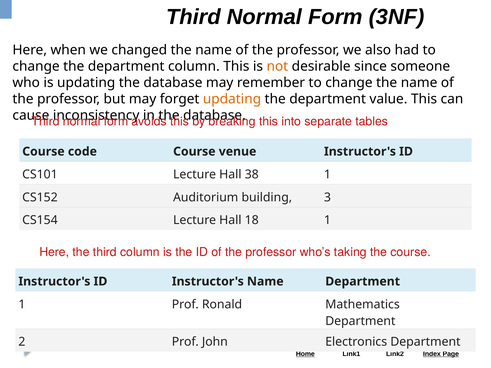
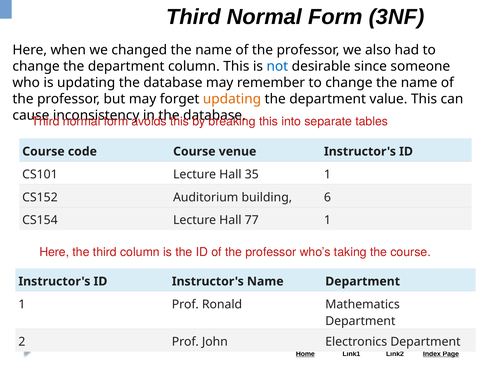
not colour: orange -> blue (277, 66)
38: 38 -> 35 (252, 175)
3: 3 -> 6 (327, 197)
18: 18 -> 77 (252, 220)
